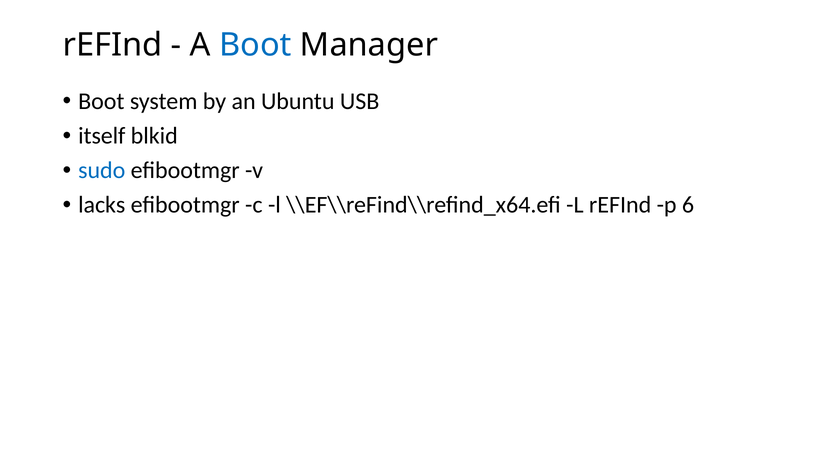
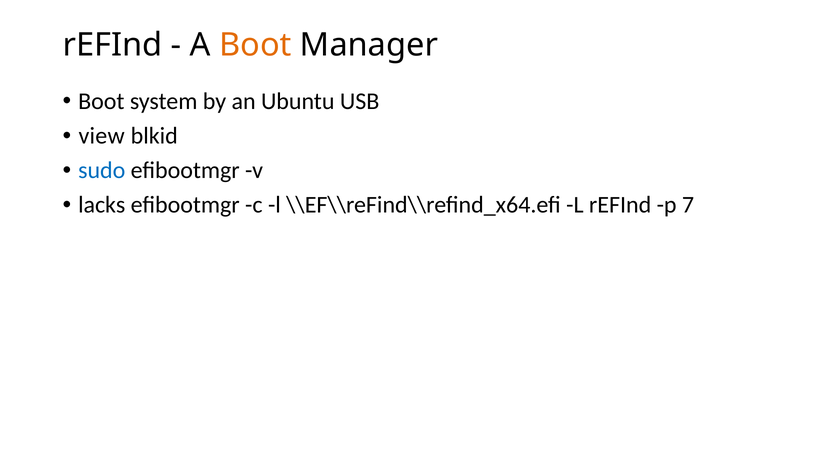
Boot colour: blue -> orange (255, 45)
itself: itself -> view (102, 136)
6: 6 -> 7 (688, 205)
